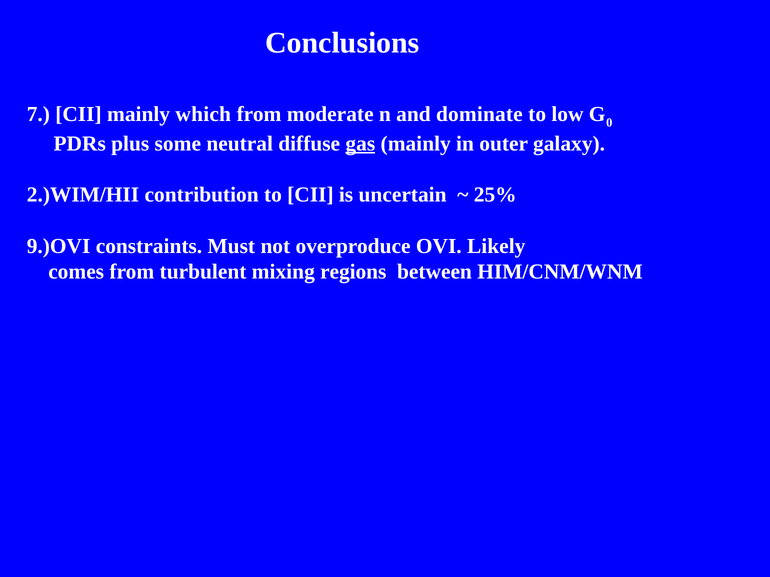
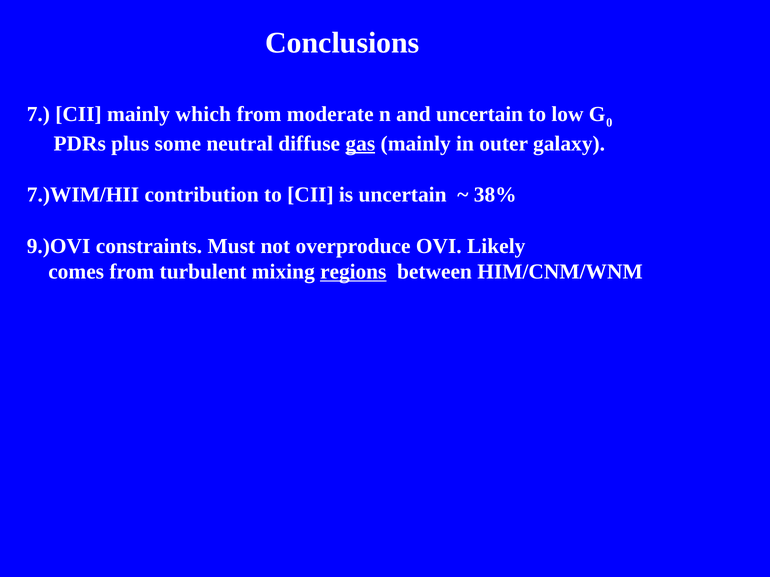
and dominate: dominate -> uncertain (479, 114)
2.)WIM/HII: 2.)WIM/HII -> 7.)WIM/HII (83, 195)
25%: 25% -> 38% (495, 195)
regions underline: none -> present (353, 272)
